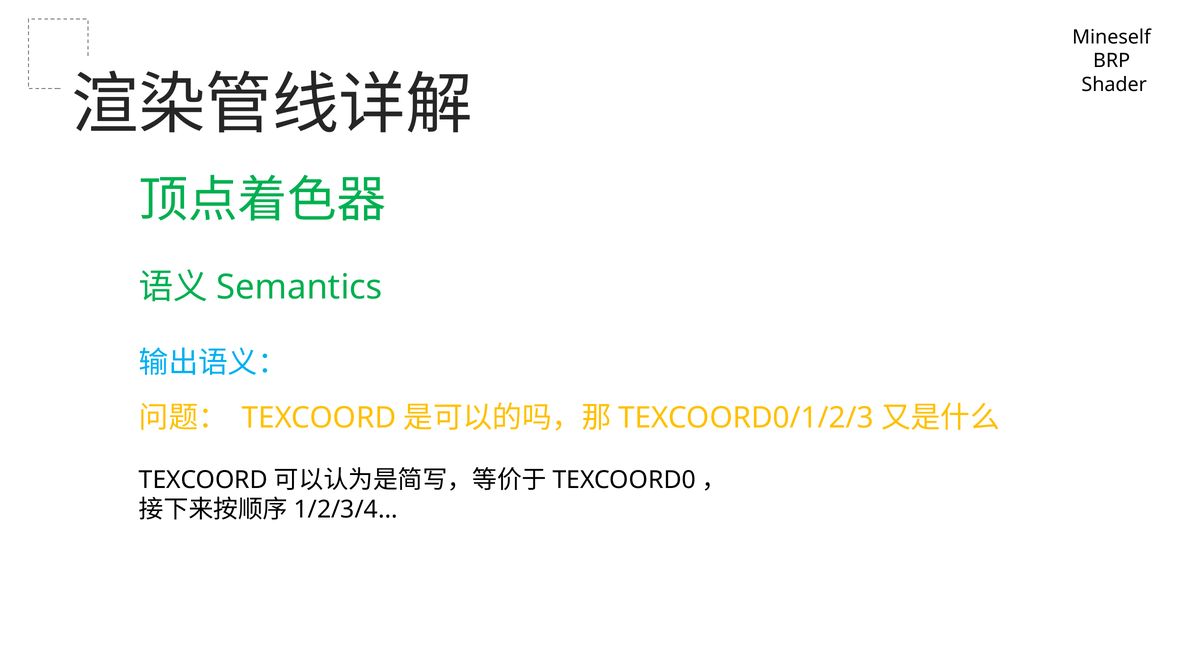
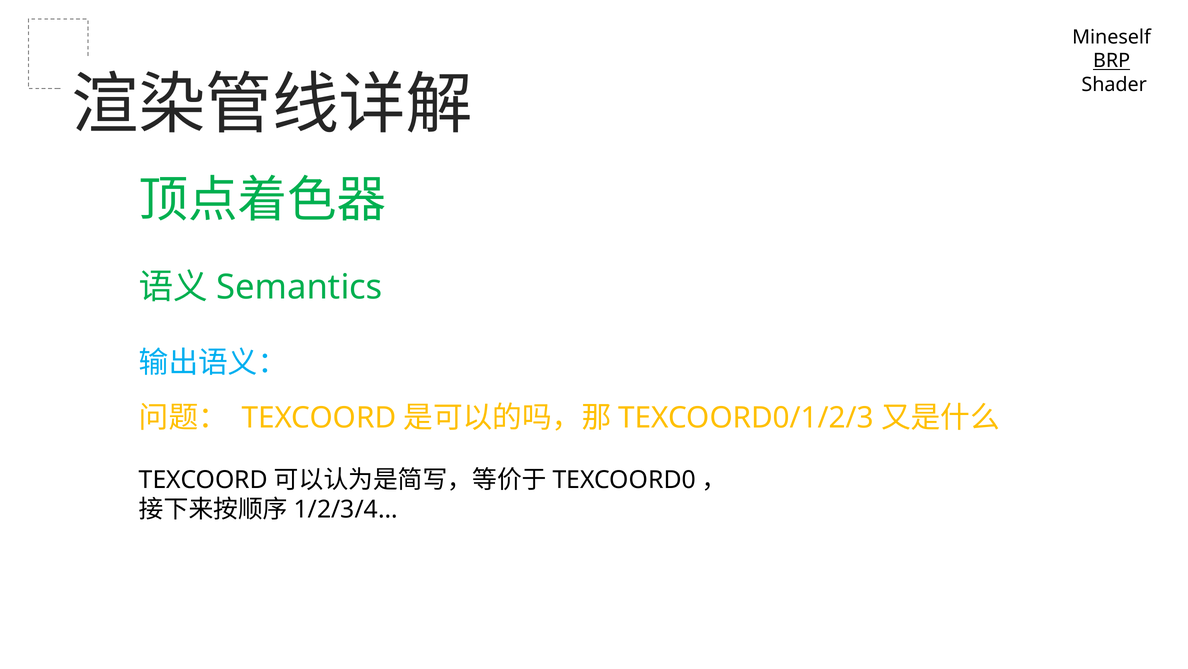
BRP underline: none -> present (1112, 61)
